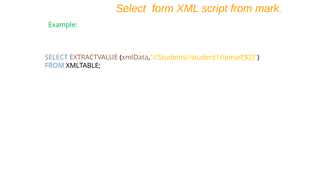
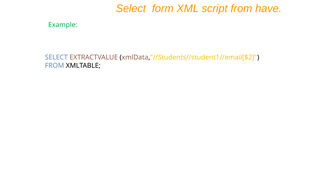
mark: mark -> have (269, 8)
